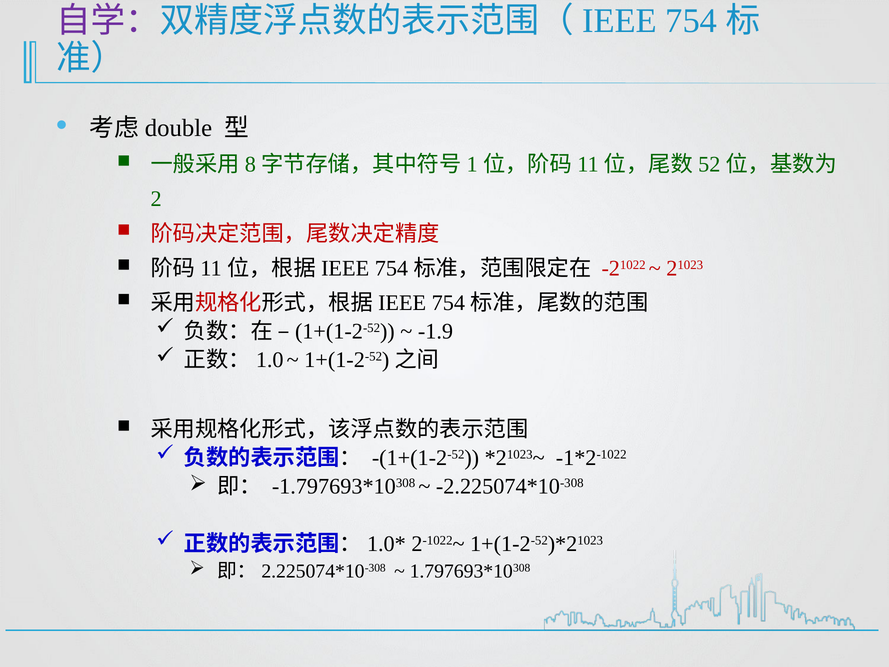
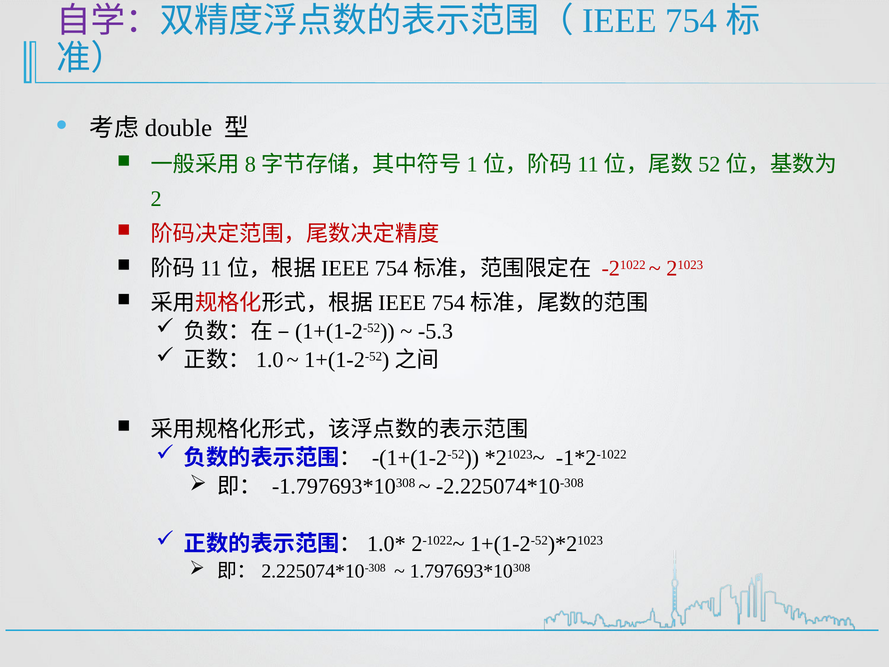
-1.9: -1.9 -> -5.3 (436, 331)
